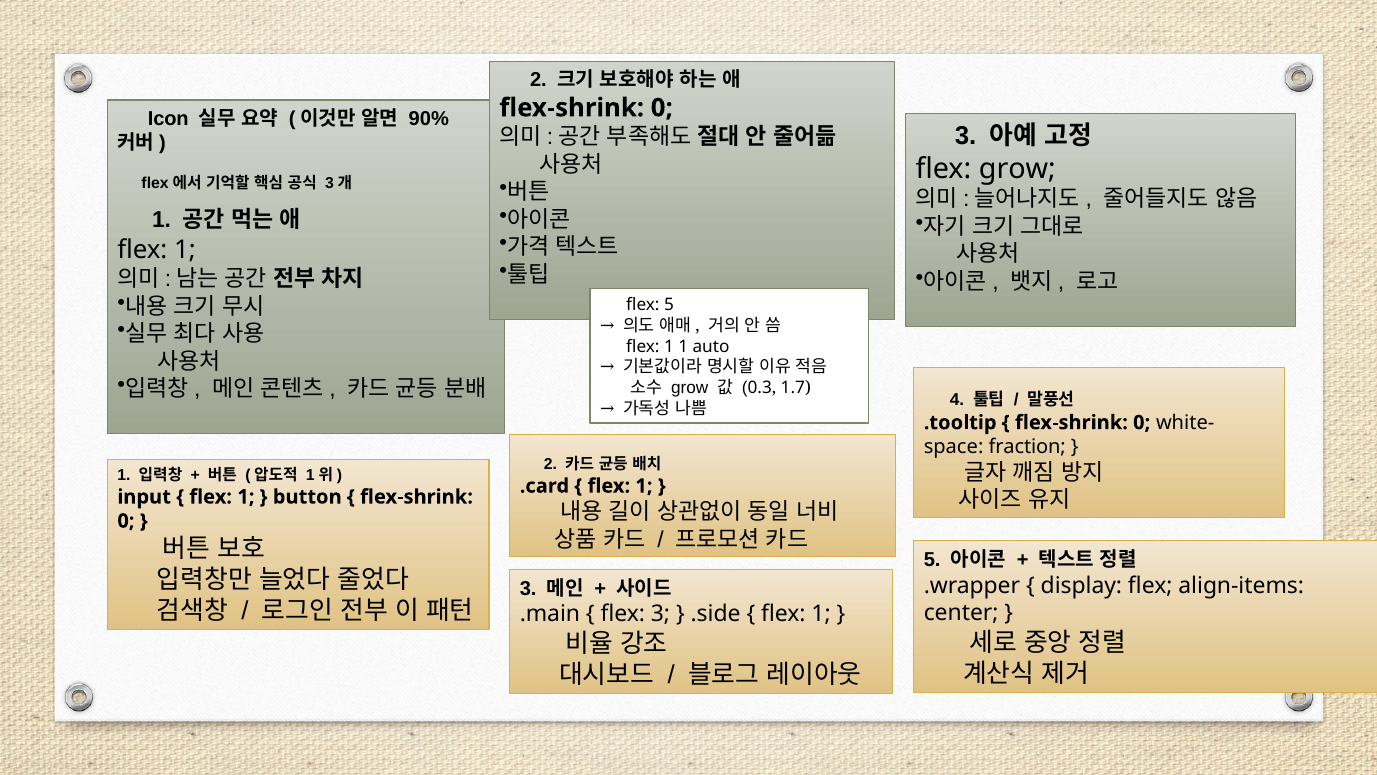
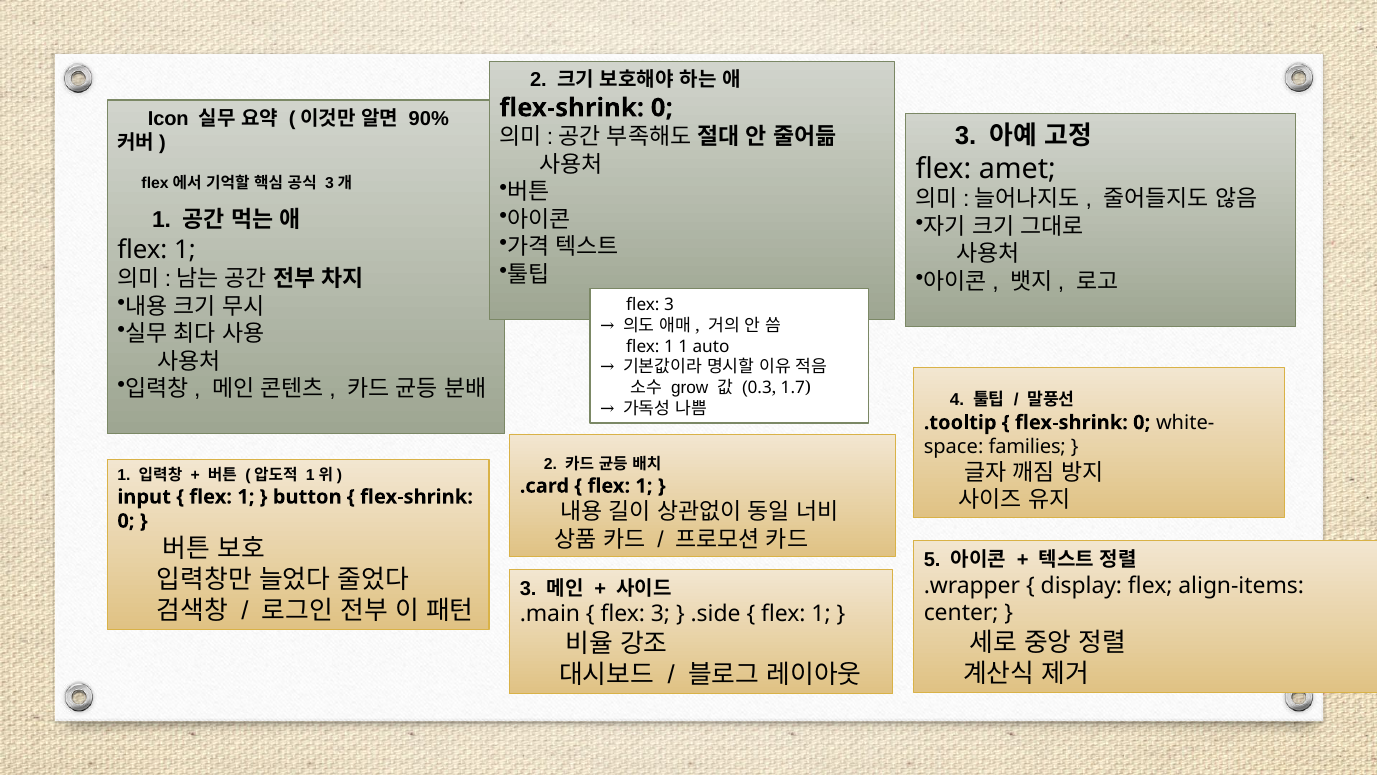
flex grow: grow -> amet (1017, 169)
5: 5 -> 3 (669, 305)
fraction: fraction -> families (1027, 446)
